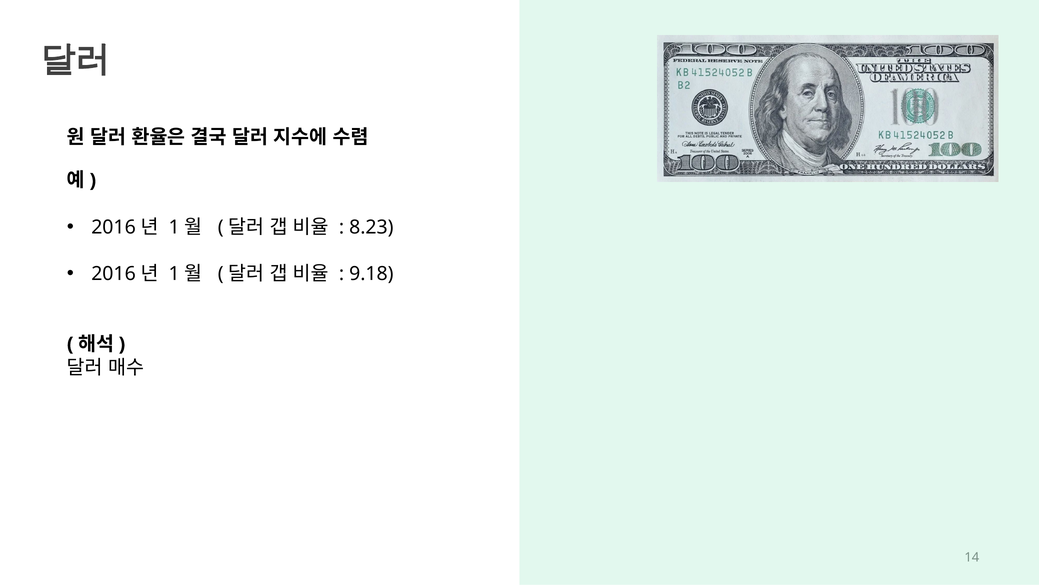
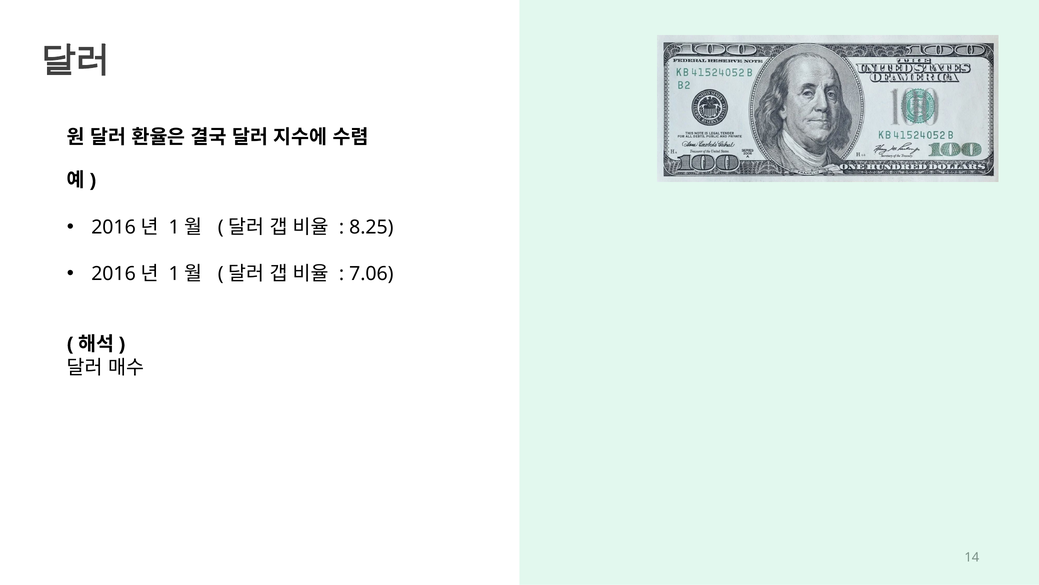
8.23: 8.23 -> 8.25 (371, 227)
9.18: 9.18 -> 7.06 (371, 274)
